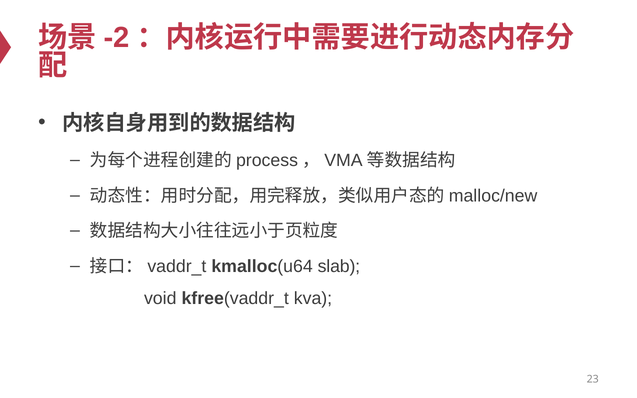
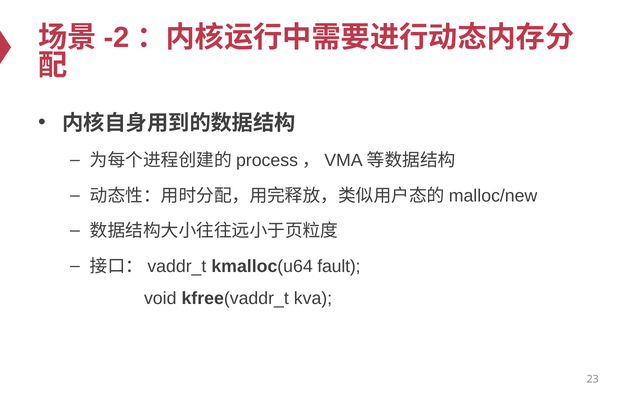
slab: slab -> fault (339, 267)
